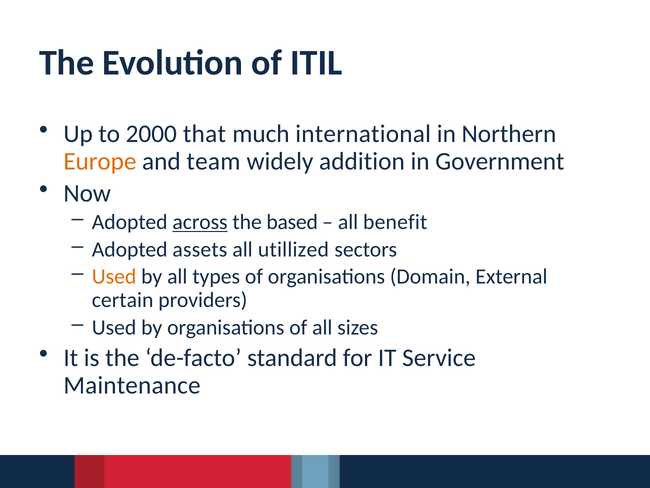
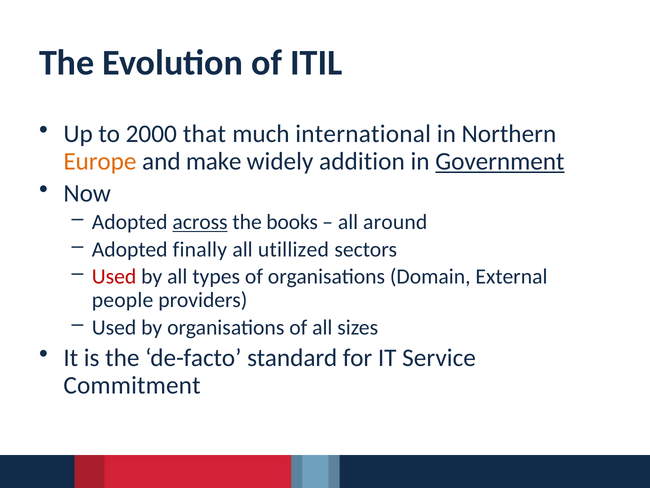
team: team -> make (214, 161)
Government underline: none -> present (500, 161)
based: based -> books (292, 222)
benefit: benefit -> around (395, 222)
assets: assets -> finally (200, 249)
Used colour: orange -> red (114, 276)
certain: certain -> people (123, 300)
Maintenance: Maintenance -> Commitment (132, 385)
